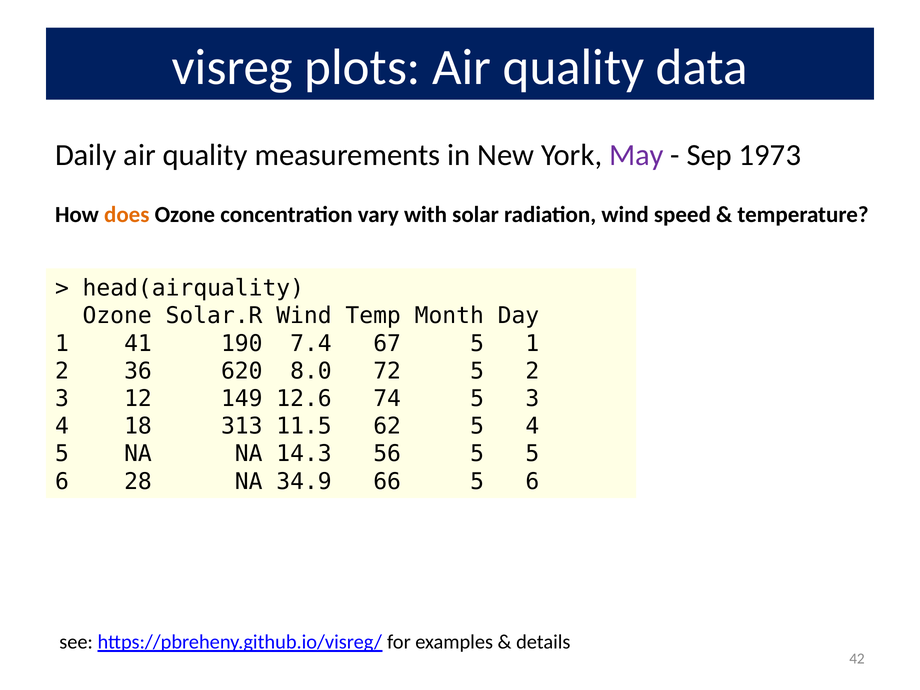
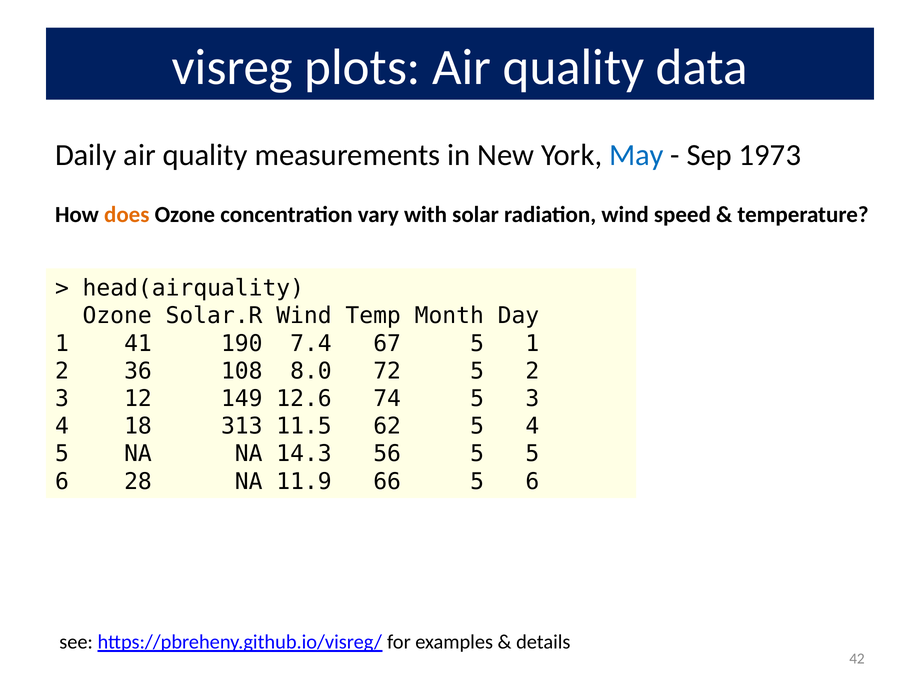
May colour: purple -> blue (636, 155)
620: 620 -> 108 (242, 371)
34.9: 34.9 -> 11.9 (304, 481)
